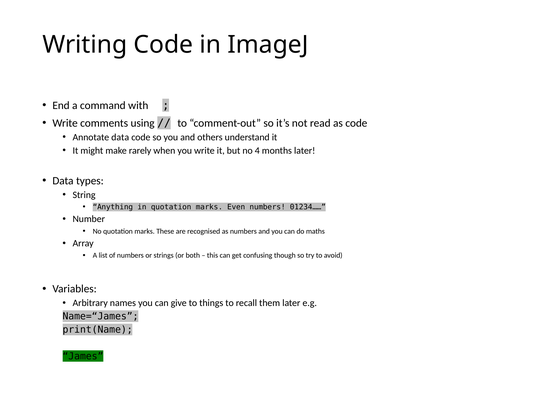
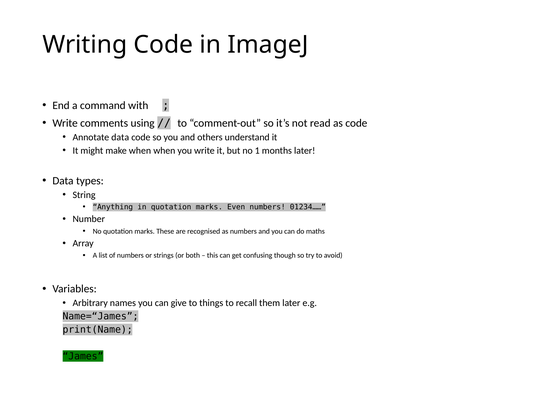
make rarely: rarely -> when (140, 150)
4: 4 -> 1 (257, 150)
